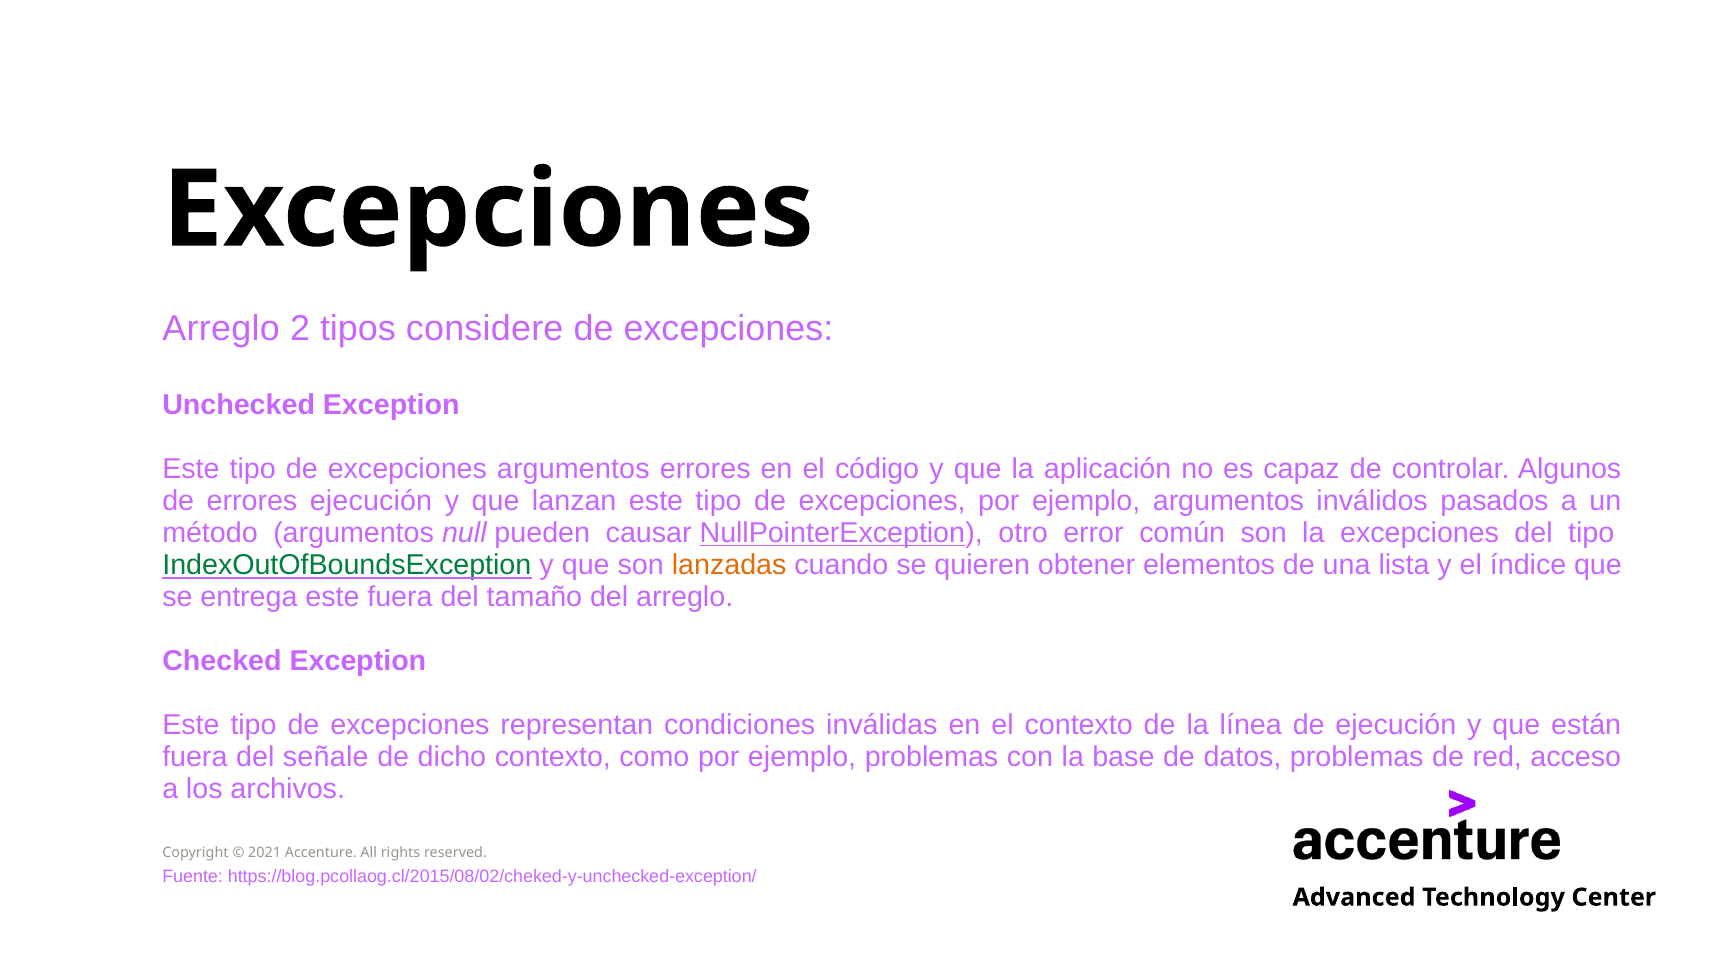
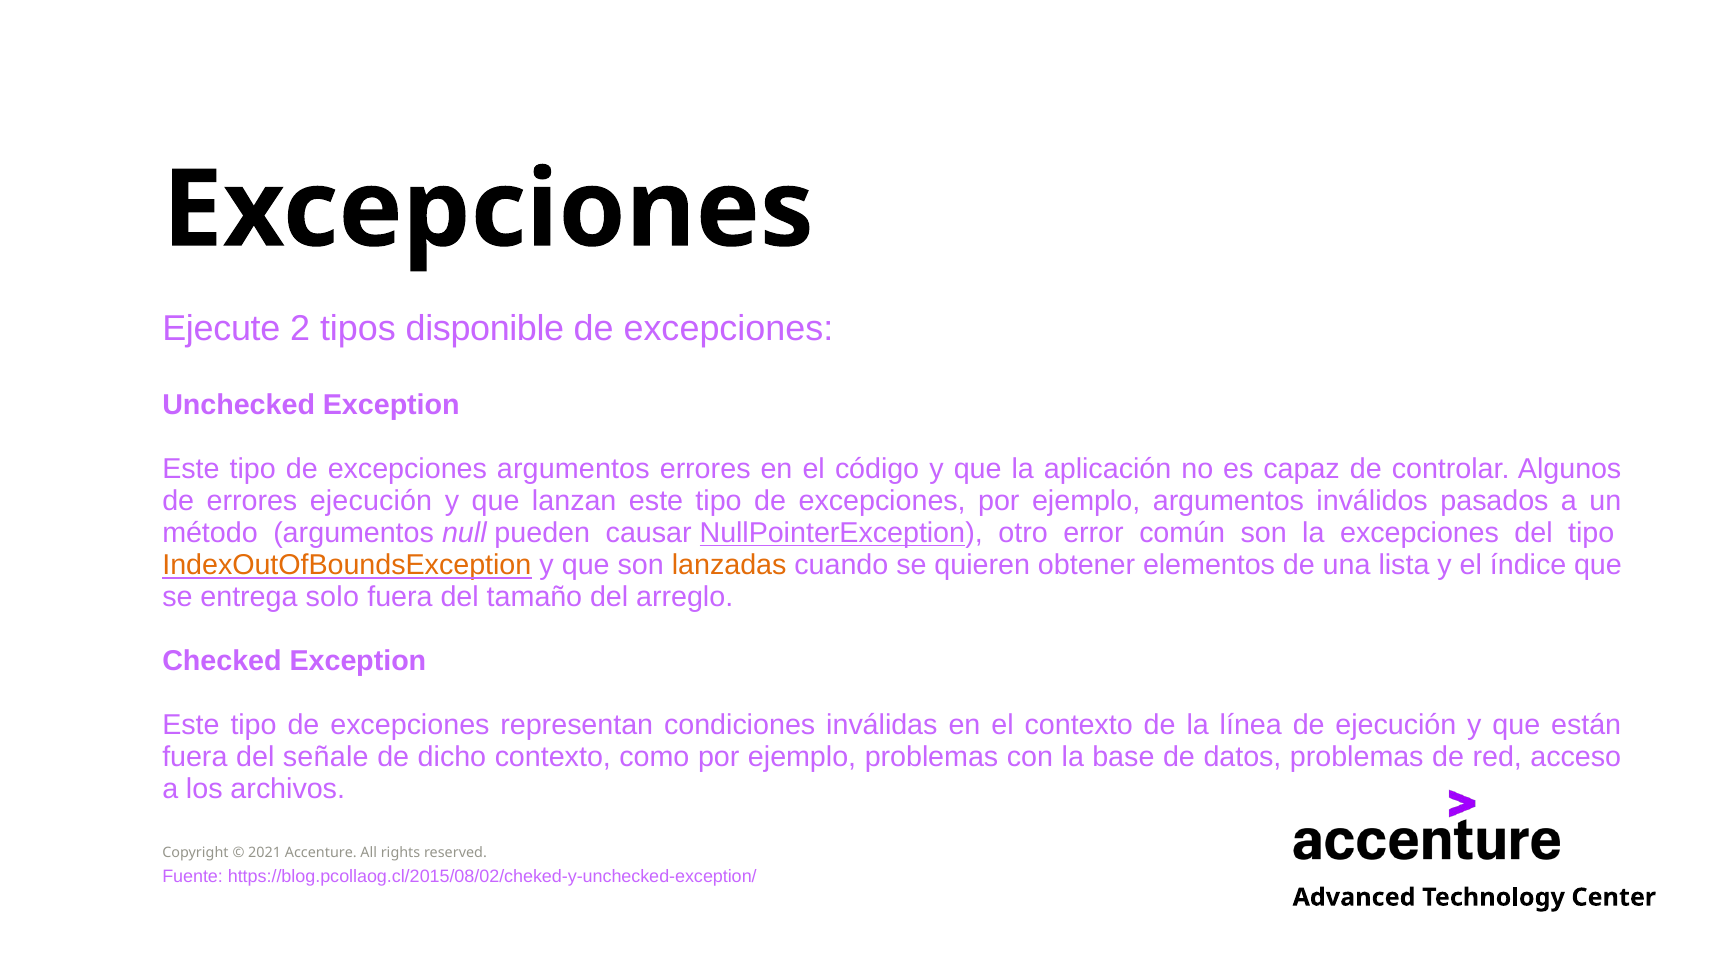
Arreglo: Arreglo -> Ejecute (221, 329)
considere: considere -> disponible (485, 329)
IndexOutOfBoundsException colour: green -> orange (347, 565)
entrega este: este -> solo (332, 597)
